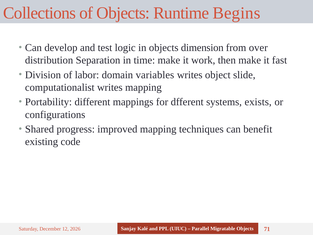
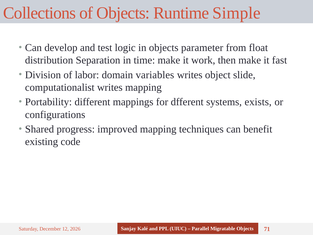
Begins: Begins -> Simple (237, 13)
dimension: dimension -> parameter (202, 48)
over: over -> float (258, 48)
